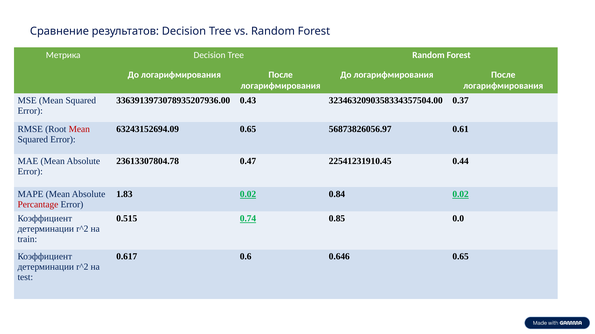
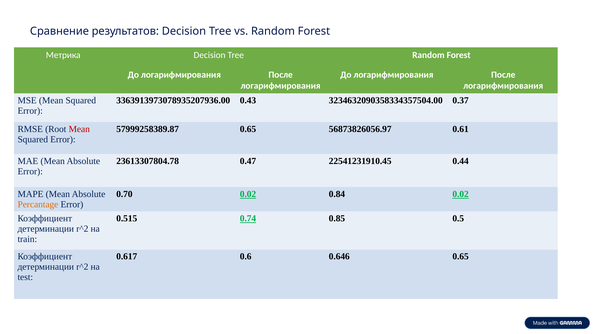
63243152694.09: 63243152694.09 -> 57999258389.87 (148, 129)
1.83: 1.83 -> 0.70 (124, 195)
Percantage colour: red -> orange (38, 205)
0.0: 0.0 -> 0.5 (458, 219)
